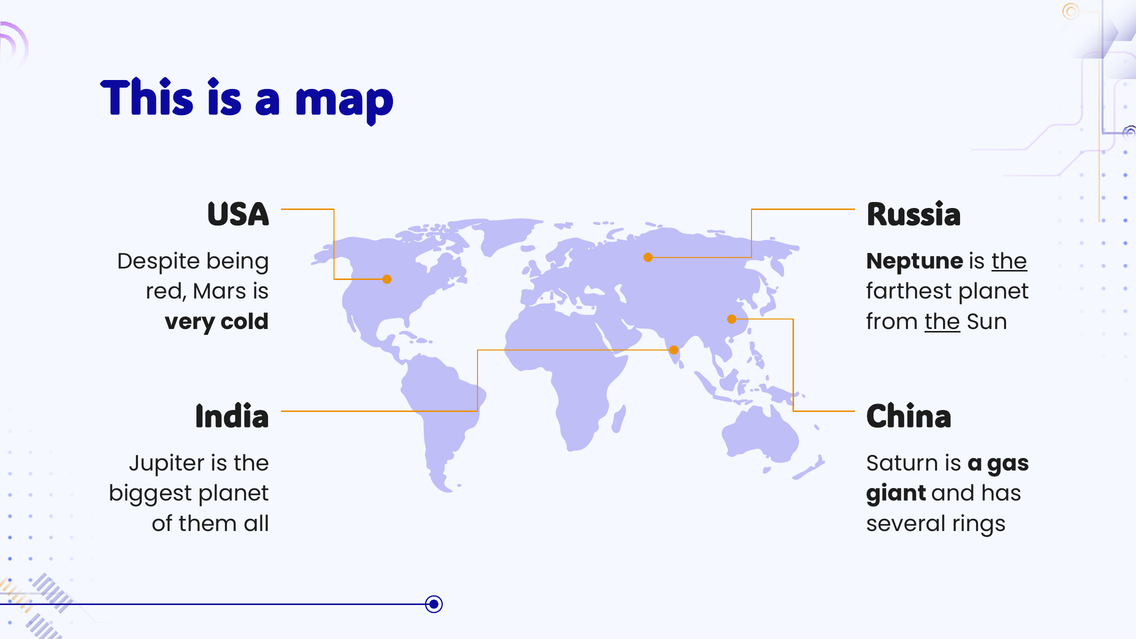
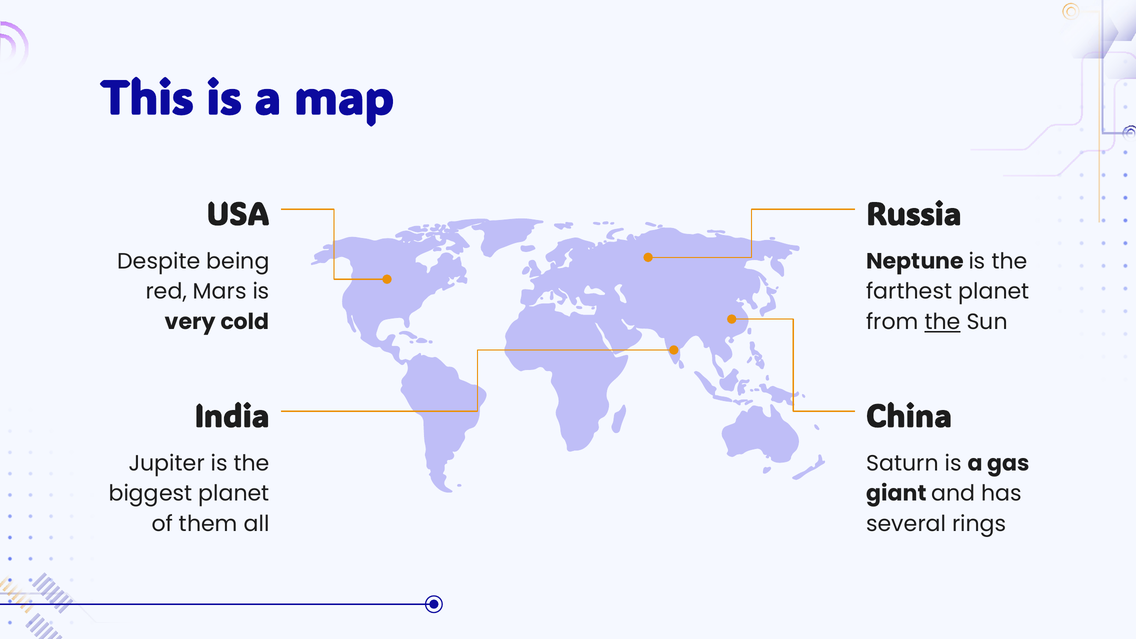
the underline: present -> none (1009, 261)
